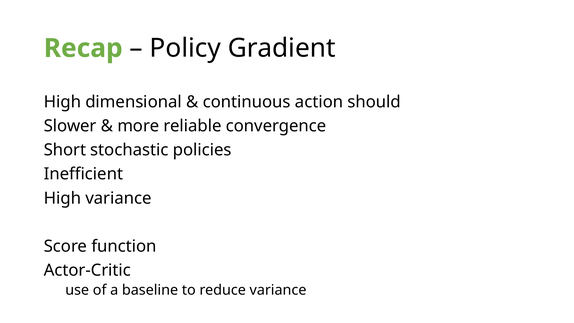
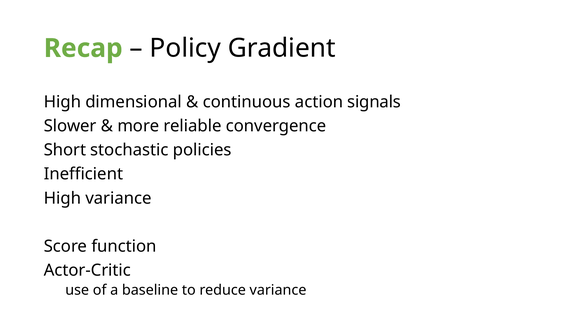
should: should -> signals (374, 102)
